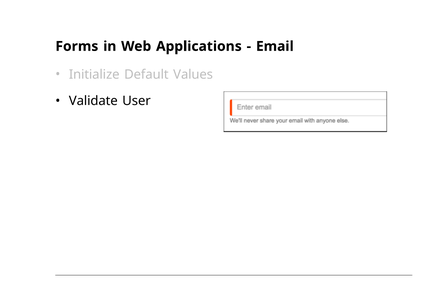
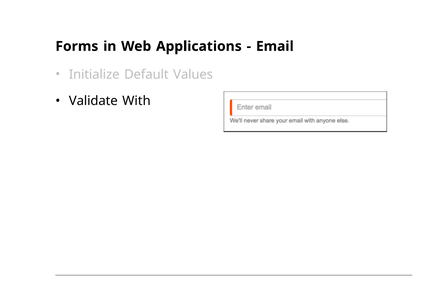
User: User -> With (136, 101)
